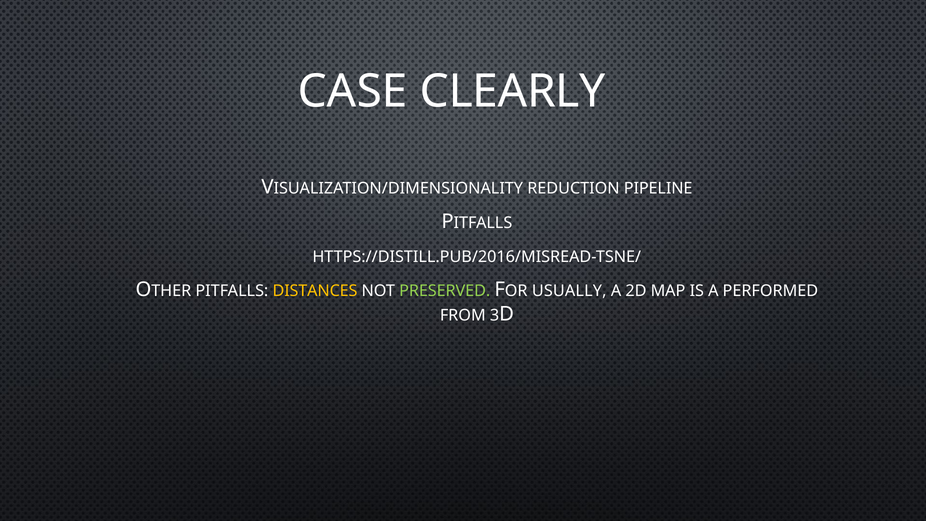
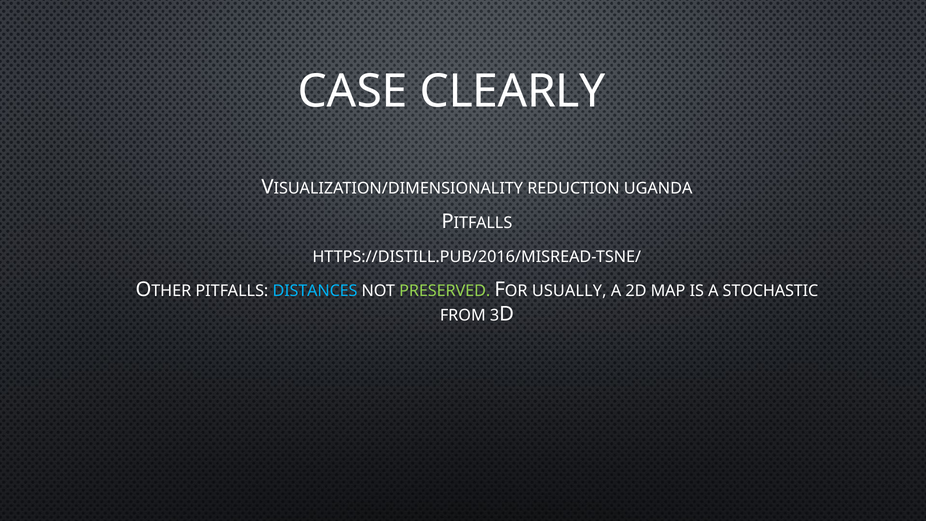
PIPELINE: PIPELINE -> UGANDA (658, 189)
DISTANCES colour: yellow -> light blue (315, 291)
PERFORMED: PERFORMED -> STOCHASTIC (770, 291)
